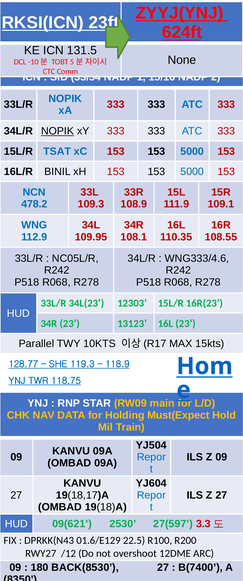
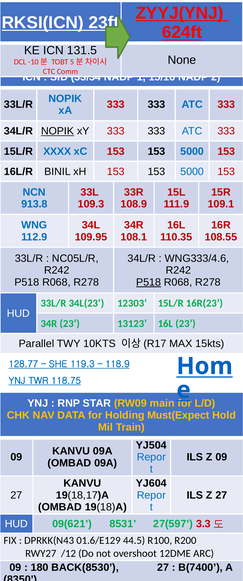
TSAT: TSAT -> XXXX (57, 151)
478.2: 478.2 -> 913.8 (34, 204)
P518 underline: none -> present (149, 282)
2530: 2530 -> 8531 (123, 524)
22.5: 22.5 -> 44.5 (134, 541)
